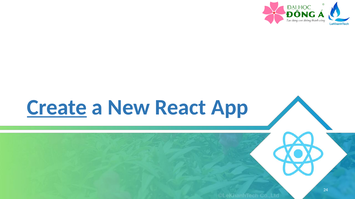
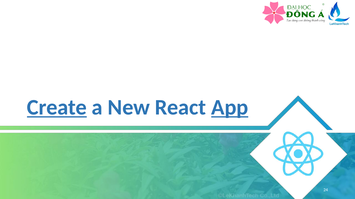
App underline: none -> present (230, 108)
